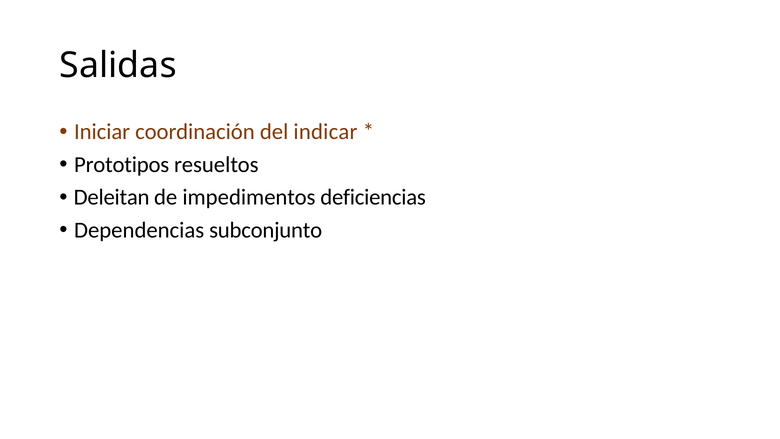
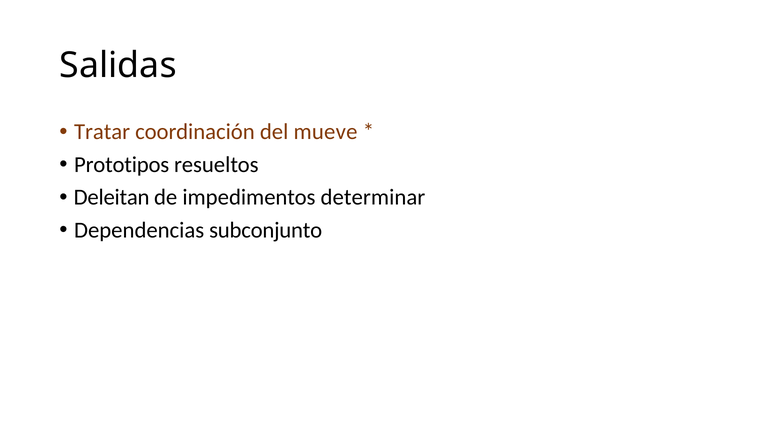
Iniciar: Iniciar -> Tratar (102, 132)
indicar: indicar -> mueve (325, 132)
deficiencias: deficiencias -> determinar (373, 197)
